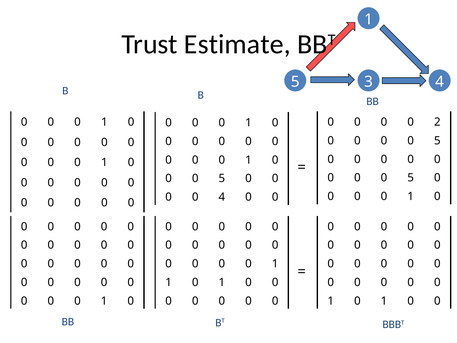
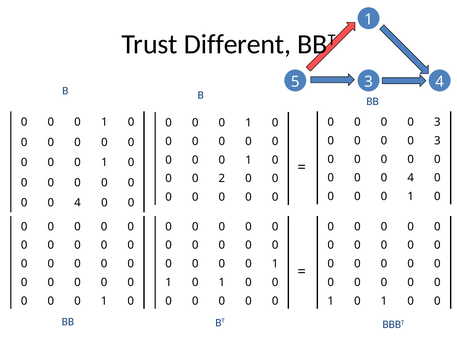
Estimate: Estimate -> Different (237, 44)
2: 2 -> 3 (437, 122)
5: 5 -> 3 (437, 141)
5: 5 -> 4 (411, 178)
5: 5 -> 2 (222, 178)
4: 4 -> 0 (222, 197)
0: 0 -> 4 (77, 203)
